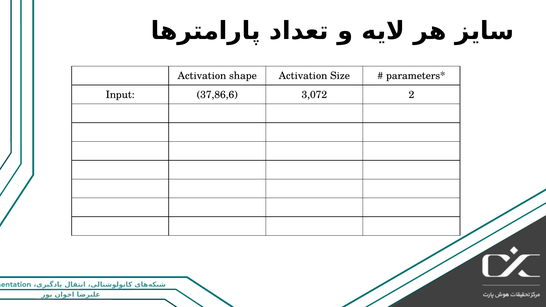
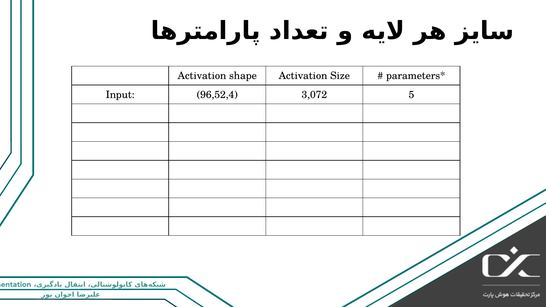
37,86,6: 37,86,6 -> 96,52,4 (217, 95)
2: 2 -> 5 (411, 95)
